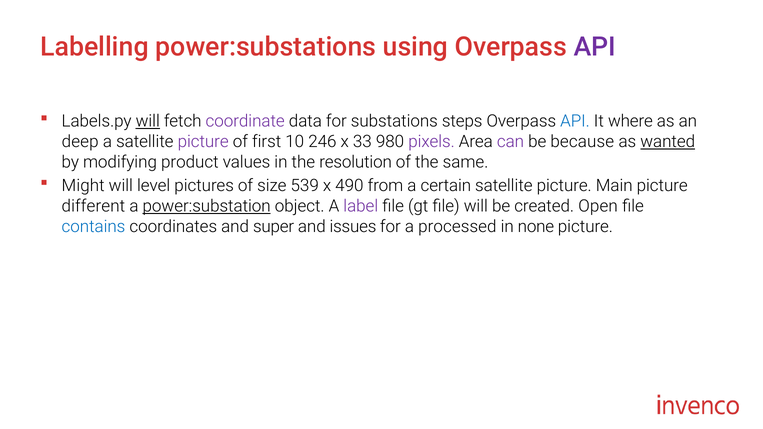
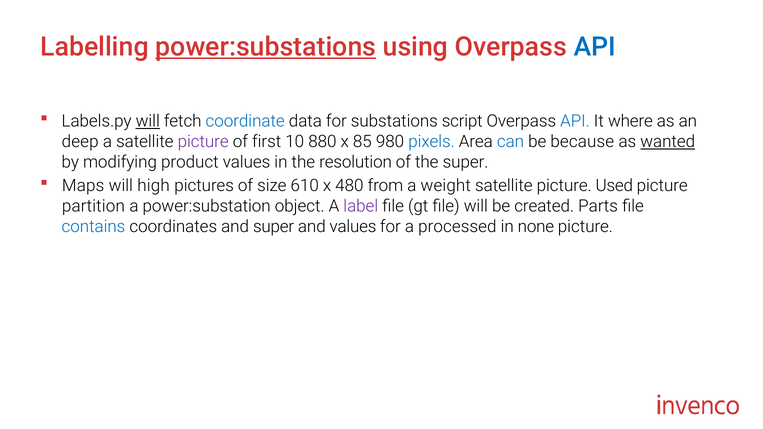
power:substations underline: none -> present (266, 47)
API colour: purple -> blue (595, 47)
coordinate colour: purple -> blue (245, 121)
steps: steps -> script (462, 121)
246: 246 -> 880 (322, 142)
33: 33 -> 85 (362, 142)
pixels colour: purple -> blue (431, 142)
can colour: purple -> blue (510, 142)
the same: same -> super (466, 162)
Might: Might -> Maps (83, 186)
level: level -> high (154, 186)
539: 539 -> 610 (305, 186)
490: 490 -> 480 (349, 186)
certain: certain -> weight (446, 186)
Main: Main -> Used (614, 186)
different: different -> partition (93, 206)
power:substation underline: present -> none (207, 206)
Open: Open -> Parts (598, 206)
and issues: issues -> values (353, 227)
